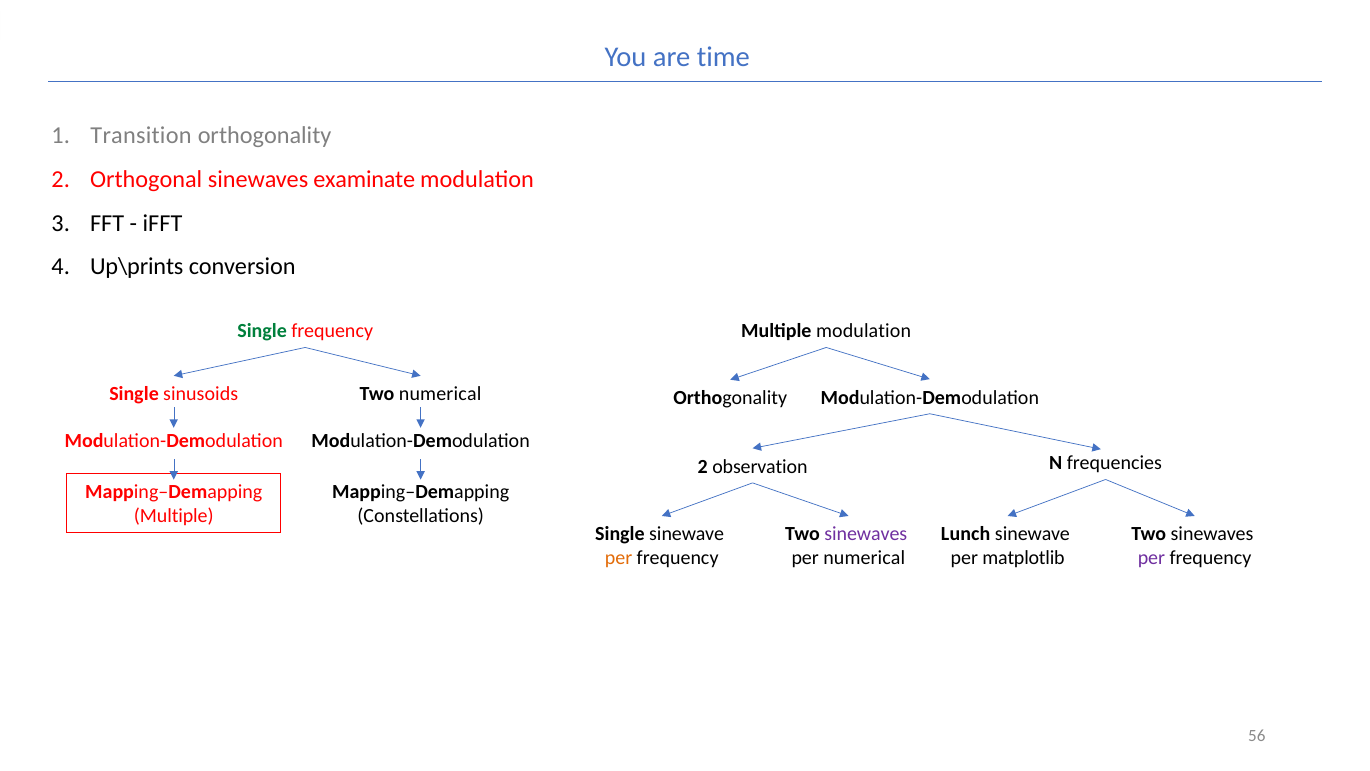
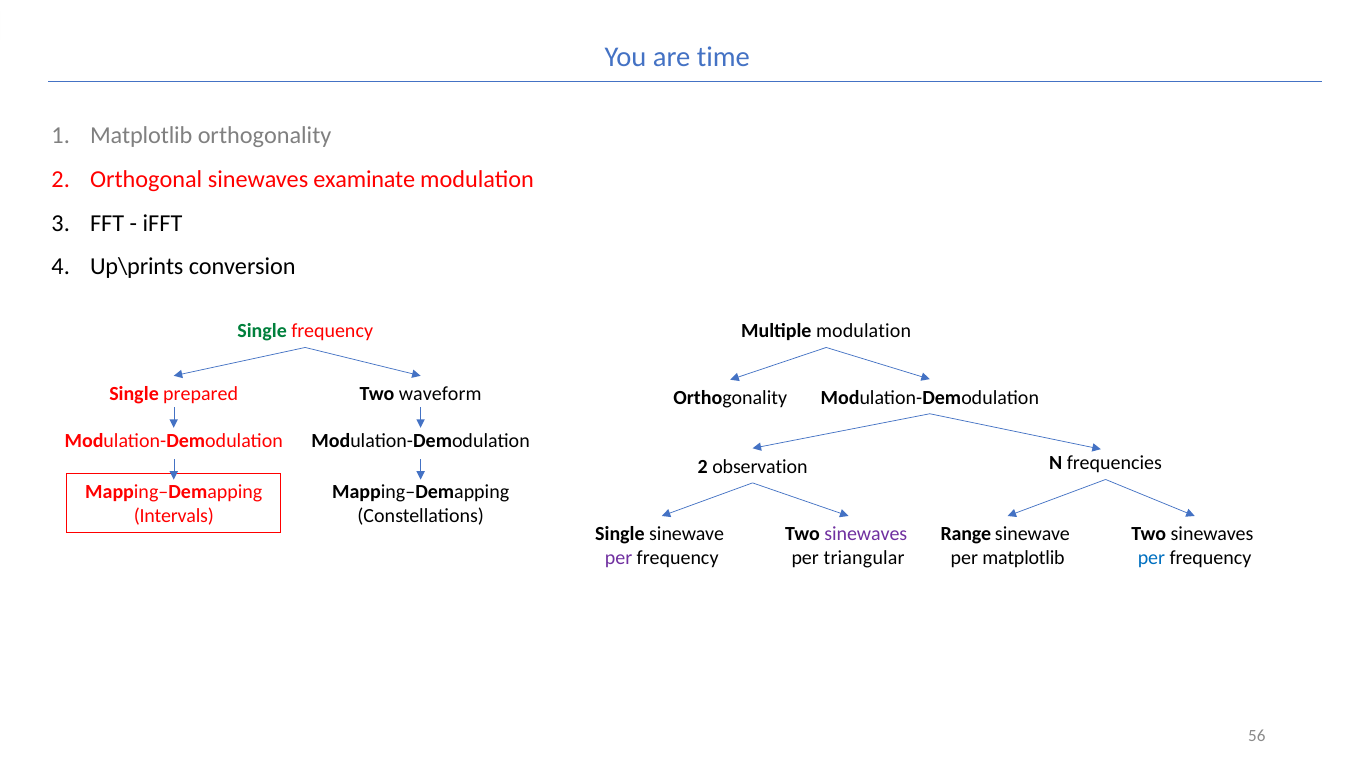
Transition: Transition -> Matplotlib (141, 136)
sinusoids: sinusoids -> prepared (201, 394)
Two numerical: numerical -> waveform (440, 394)
Multiple: Multiple -> Intervals (174, 516)
Lunch: Lunch -> Range (966, 534)
per colour: orange -> purple (619, 558)
per numerical: numerical -> triangular (864, 558)
per colour: purple -> blue (1151, 558)
